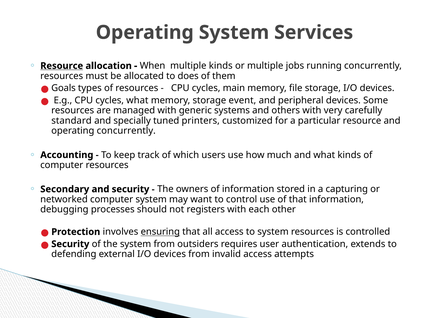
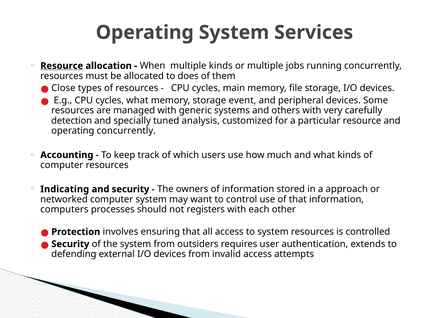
Goals: Goals -> Close (63, 88)
standard: standard -> detection (72, 120)
printers: printers -> analysis (201, 120)
Secondary: Secondary -> Indicating (65, 189)
capturing: capturing -> approach (347, 189)
debugging: debugging -> computers (64, 209)
ensuring underline: present -> none (160, 231)
